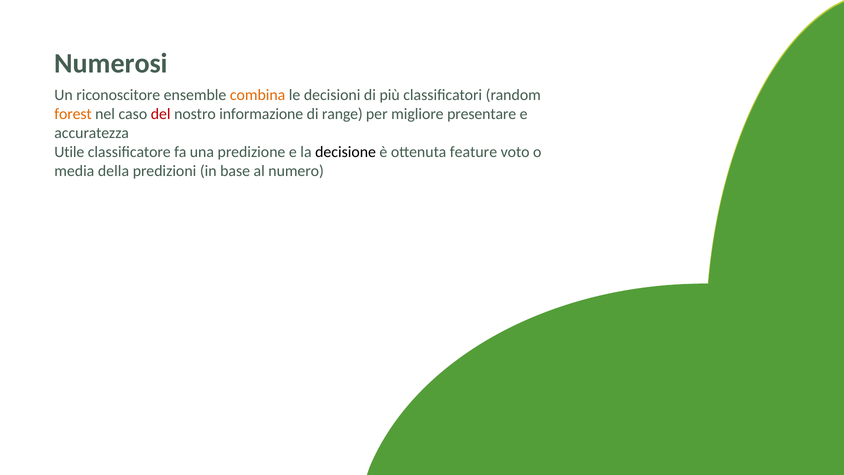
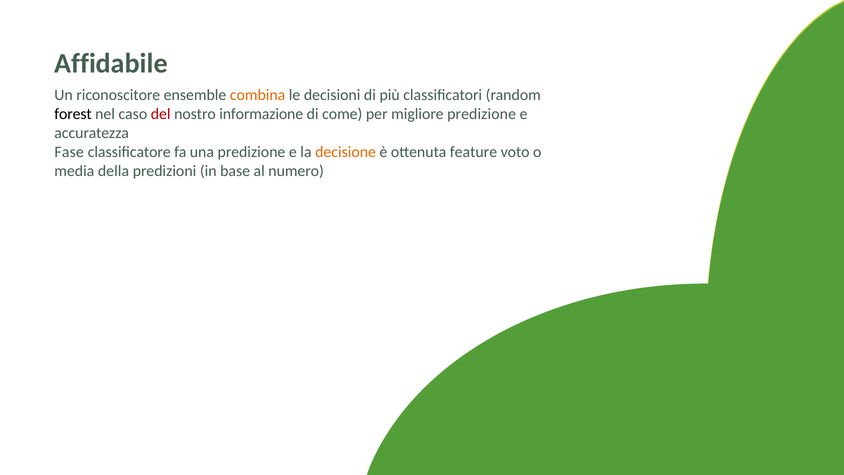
Numerosi: Numerosi -> Affidabile (111, 63)
forest colour: orange -> black (73, 114)
range: range -> come (342, 114)
migliore presentare: presentare -> predizione (482, 114)
Utile: Utile -> Fase (69, 152)
decisione colour: black -> orange (346, 152)
